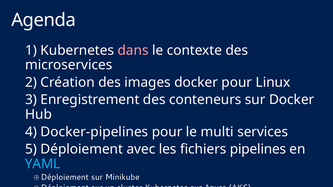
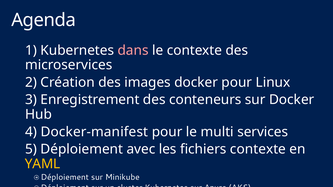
Docker-pipelines: Docker-pipelines -> Docker-manifest (94, 132)
fichiers pipelines: pipelines -> contexte (258, 149)
YAML colour: light blue -> yellow (43, 164)
